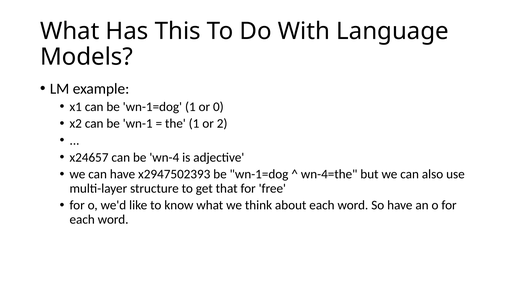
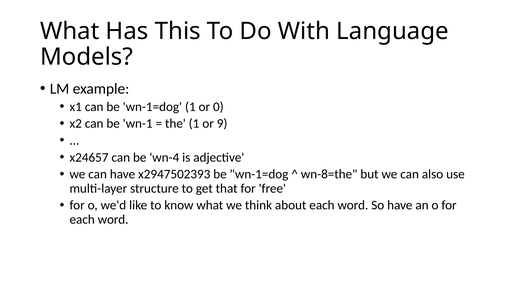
2: 2 -> 9 (222, 124)
wn-4=the: wn-4=the -> wn-8=the (329, 174)
